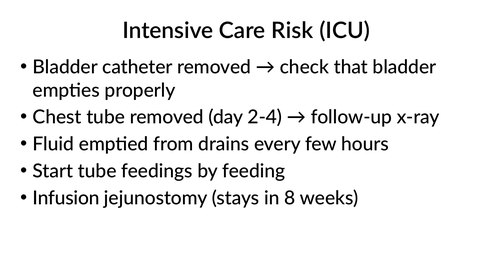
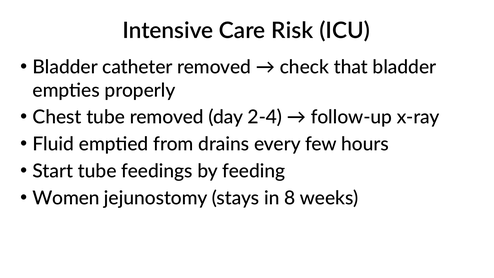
Infusion: Infusion -> Women (66, 198)
